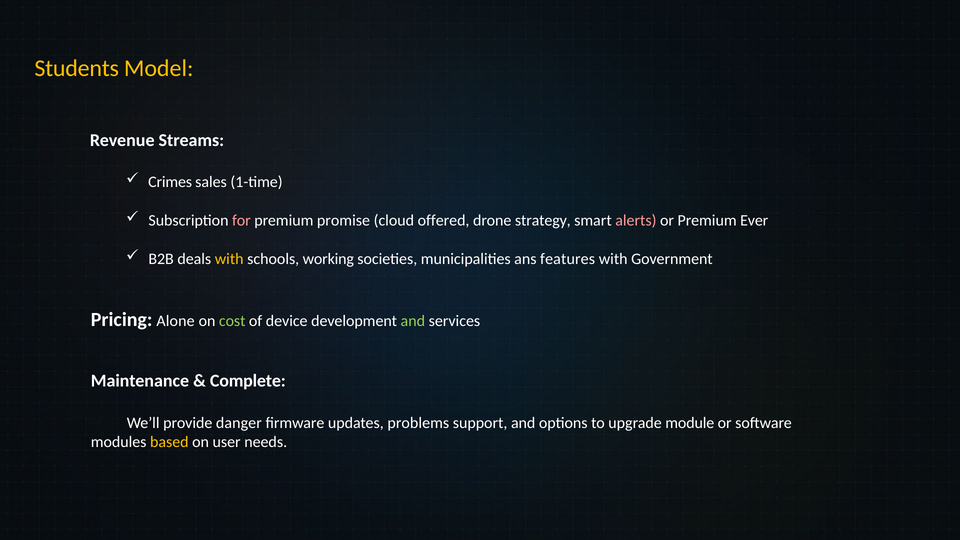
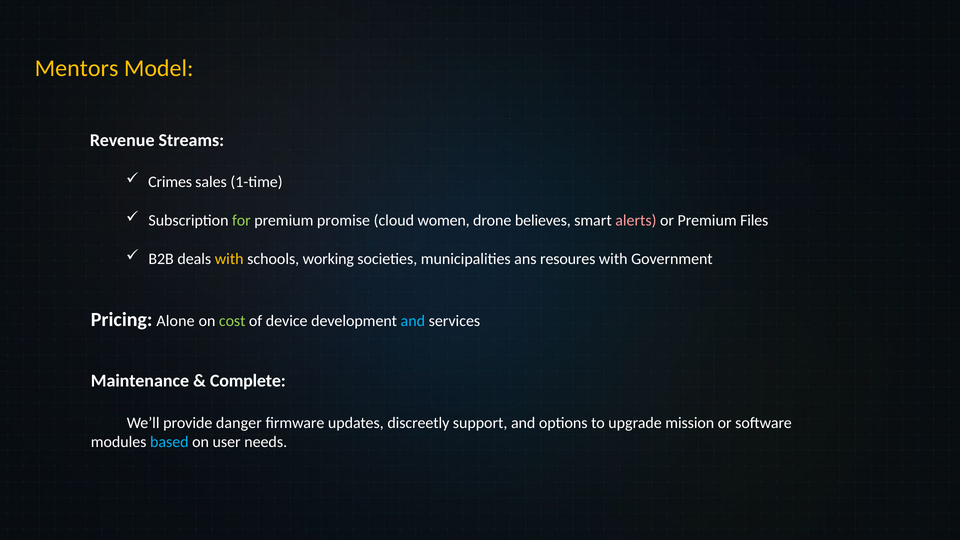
Students: Students -> Mentors (77, 69)
for colour: pink -> light green (241, 221)
offered: offered -> women (444, 221)
strategy: strategy -> believes (543, 221)
Ever: Ever -> Files (754, 221)
features: features -> resoures (568, 259)
and colour: light green -> light blue (413, 321)
problems: problems -> discreetly (418, 423)
module: module -> mission (690, 423)
based colour: yellow -> light blue (169, 442)
